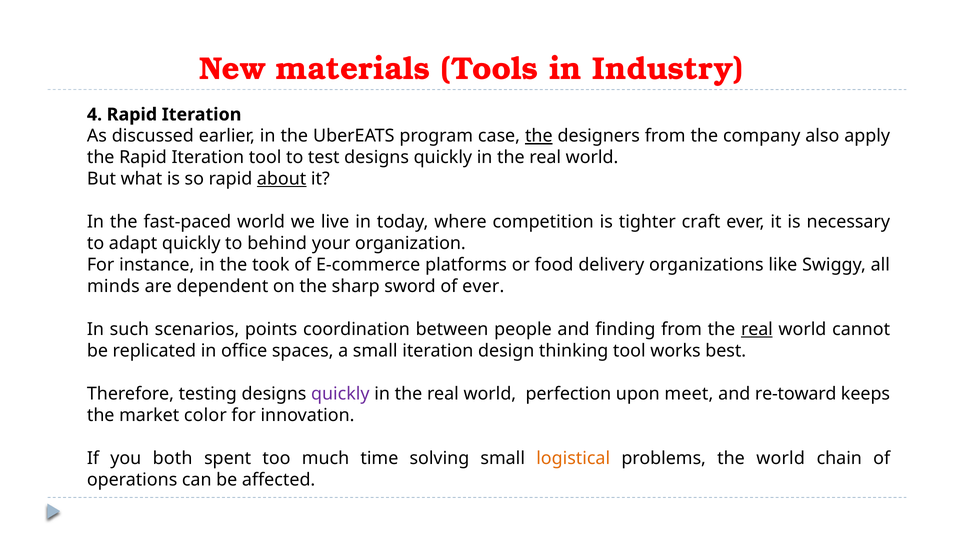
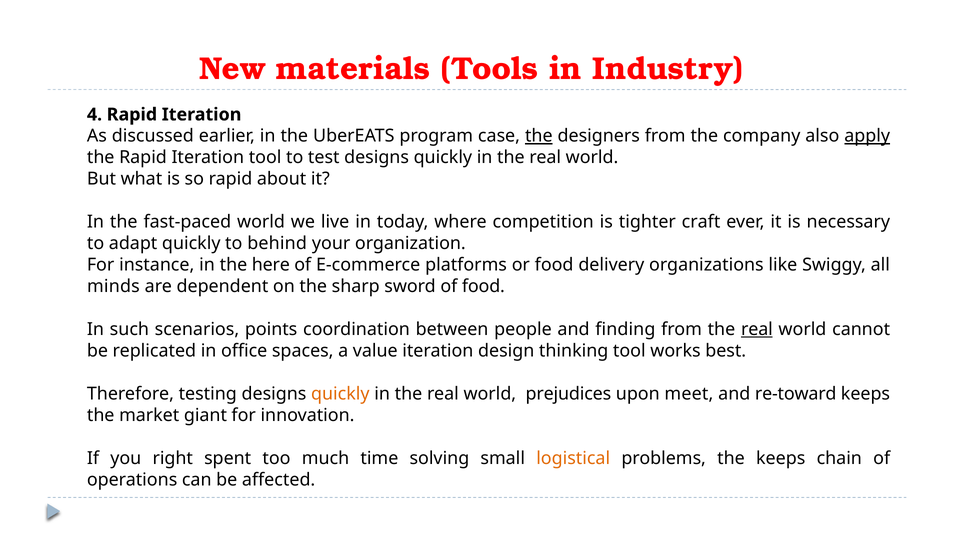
apply underline: none -> present (867, 136)
about underline: present -> none (282, 179)
took: took -> here (271, 265)
of ever: ever -> food (483, 286)
a small: small -> value (375, 351)
quickly colour: purple -> orange (340, 394)
perfection: perfection -> prejudices (568, 394)
color: color -> giant (205, 415)
both: both -> right (173, 458)
the world: world -> keeps (781, 458)
